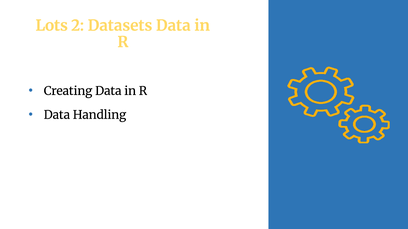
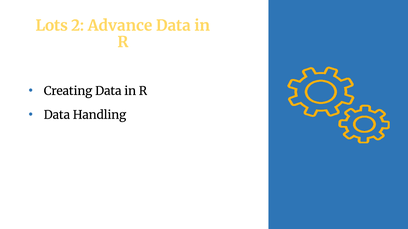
Datasets: Datasets -> Advance (120, 26)
